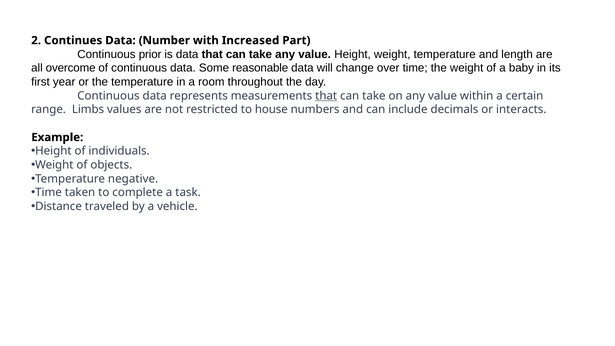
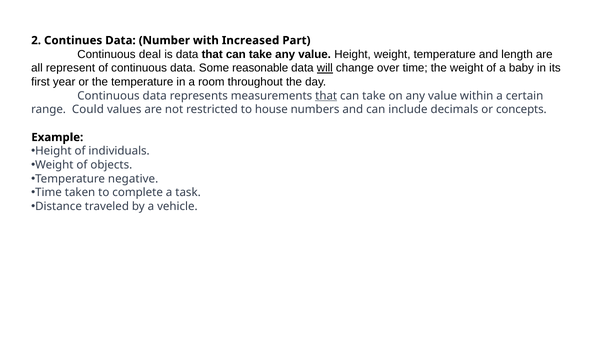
prior: prior -> deal (150, 54)
overcome: overcome -> represent (71, 68)
will underline: none -> present (325, 68)
Limbs: Limbs -> Could (88, 110)
interacts: interacts -> concepts (521, 110)
